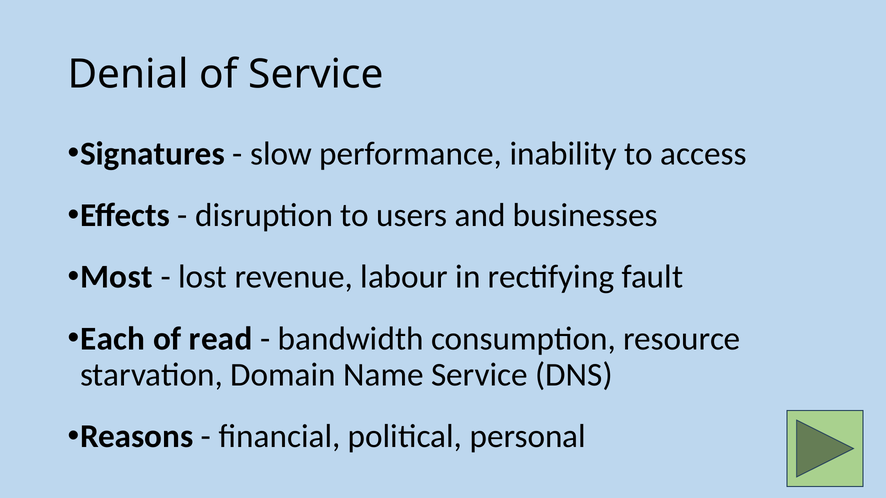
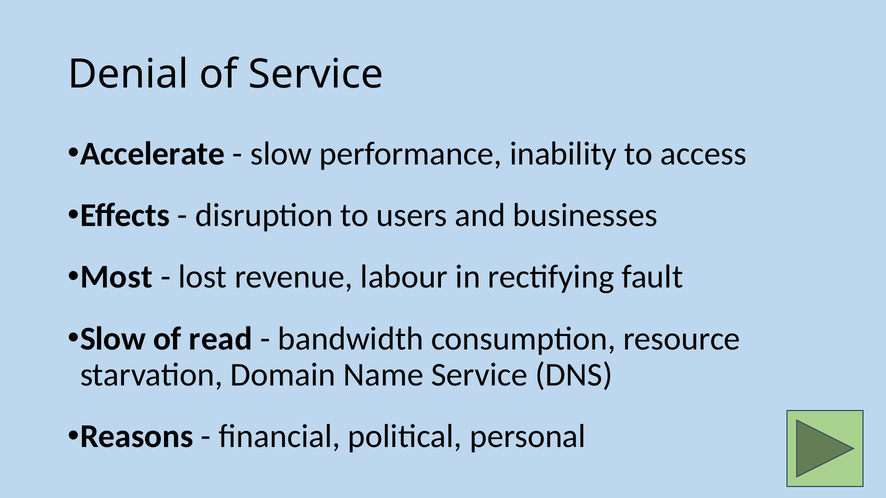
Signatures: Signatures -> Accelerate (152, 154)
Each: Each -> Slow (113, 339)
